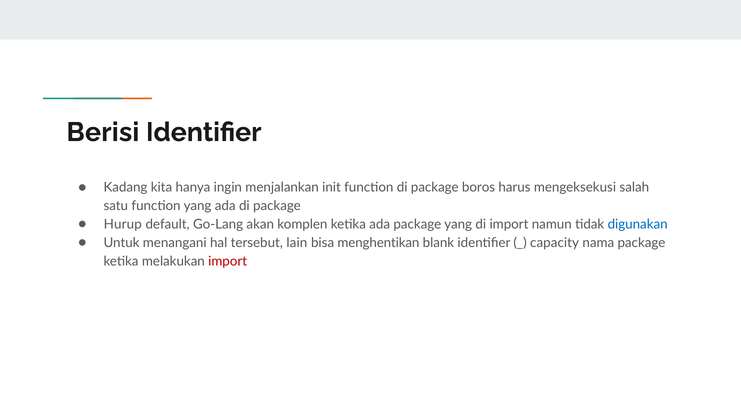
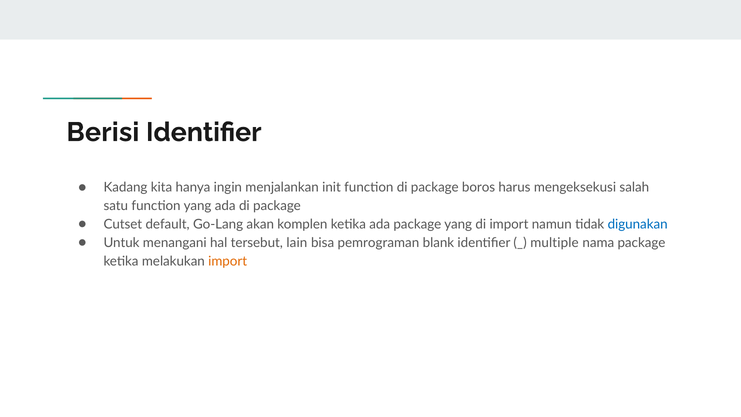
Hurup: Hurup -> Cutset (123, 224)
menghentikan: menghentikan -> pemrograman (378, 243)
capacity: capacity -> multiple (554, 243)
import colour: red -> orange (228, 261)
